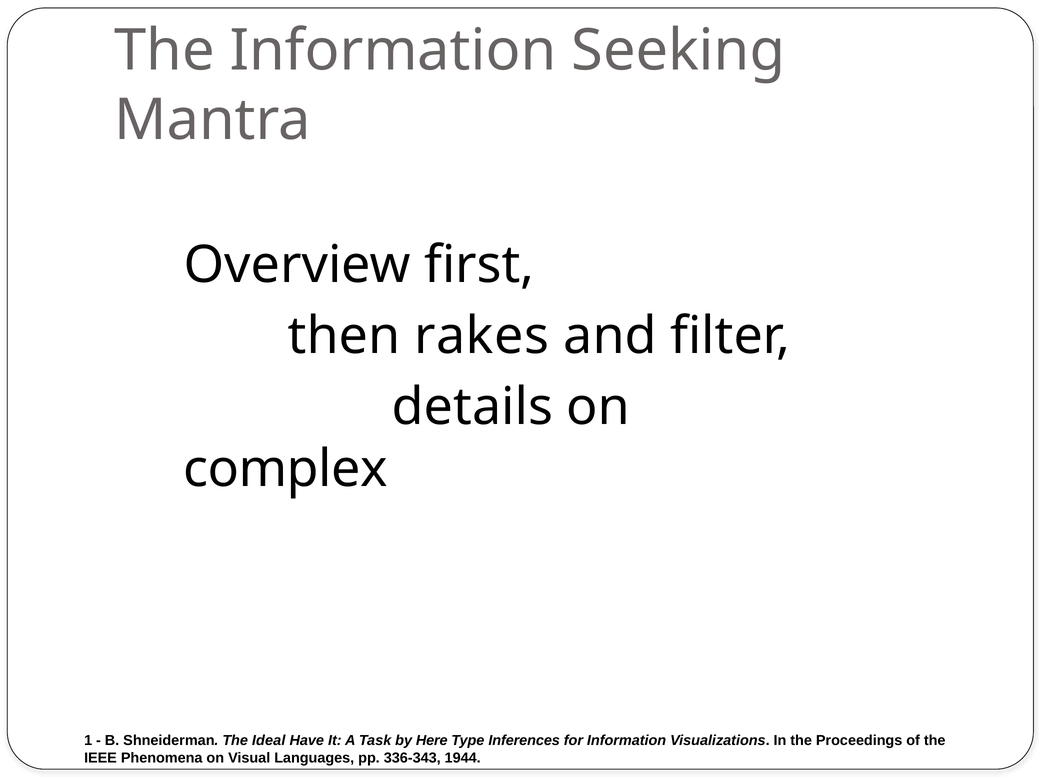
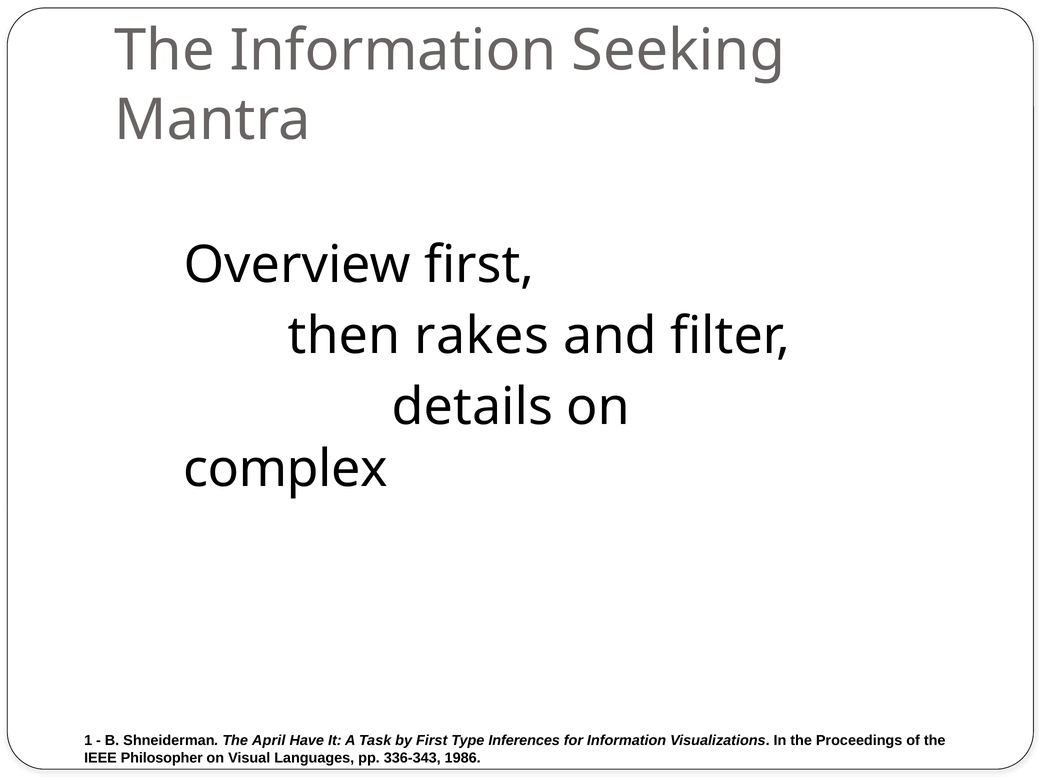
Ideal: Ideal -> April (269, 741)
by Here: Here -> First (432, 741)
Phenomena: Phenomena -> Philosopher (162, 759)
1944: 1944 -> 1986 (463, 759)
